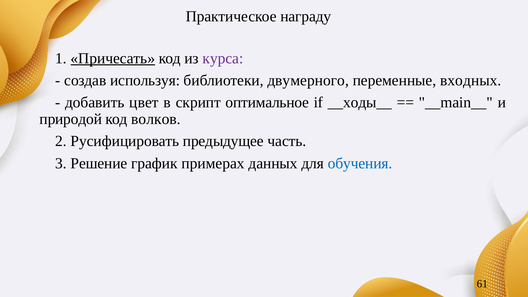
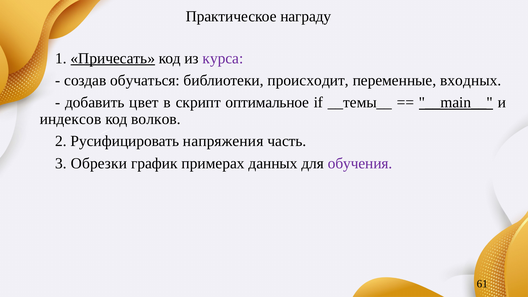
используя: используя -> обучаться (145, 80)
двумерного: двумерного -> происходит (308, 80)
__ходы__: __ходы__ -> __темы__ (360, 103)
__main__ underline: none -> present (456, 103)
природой: природой -> индексов (71, 119)
предыдущее: предыдущее -> напряжения (223, 141)
Решение: Решение -> Обрезки (99, 163)
обучения colour: blue -> purple (360, 163)
